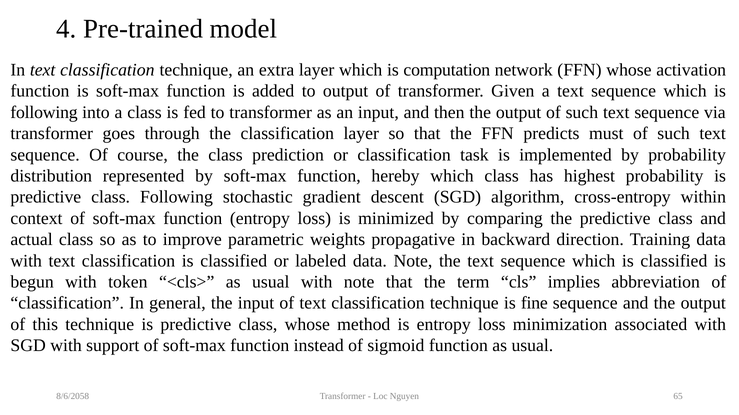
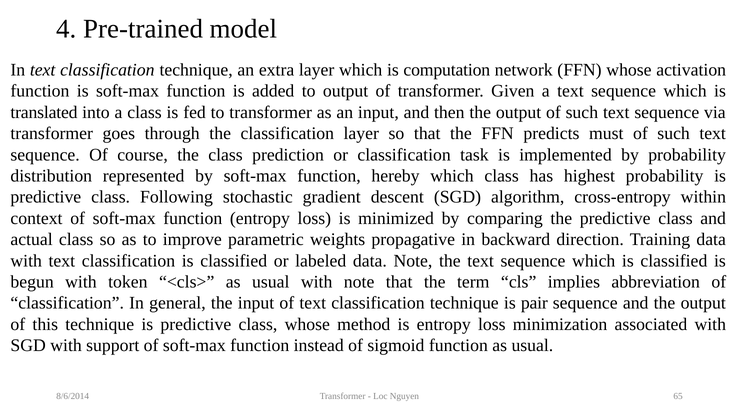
following: following -> translated (44, 113)
fine: fine -> pair (534, 304)
8/6/2058: 8/6/2058 -> 8/6/2014 (73, 397)
